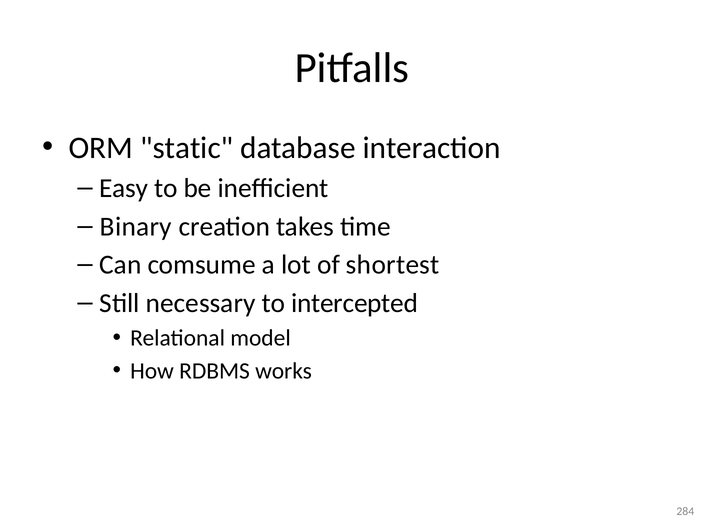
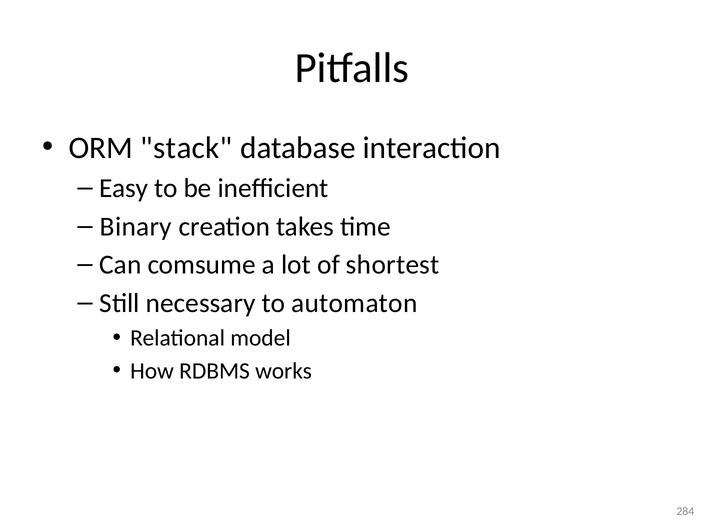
static: static -> stack (186, 148)
intercepted: intercepted -> automaton (354, 303)
